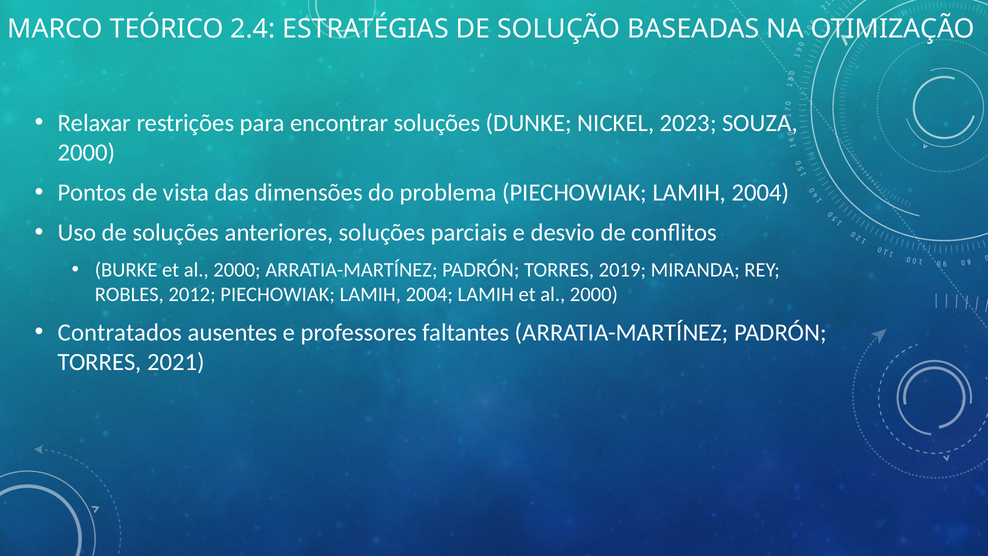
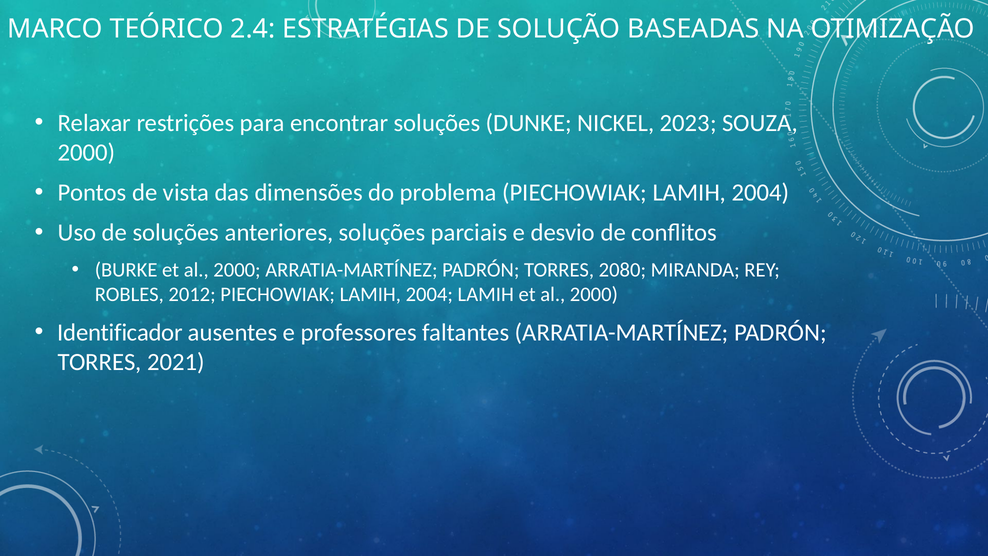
2019: 2019 -> 2080 (622, 270)
Contratados: Contratados -> Identificador (120, 332)
